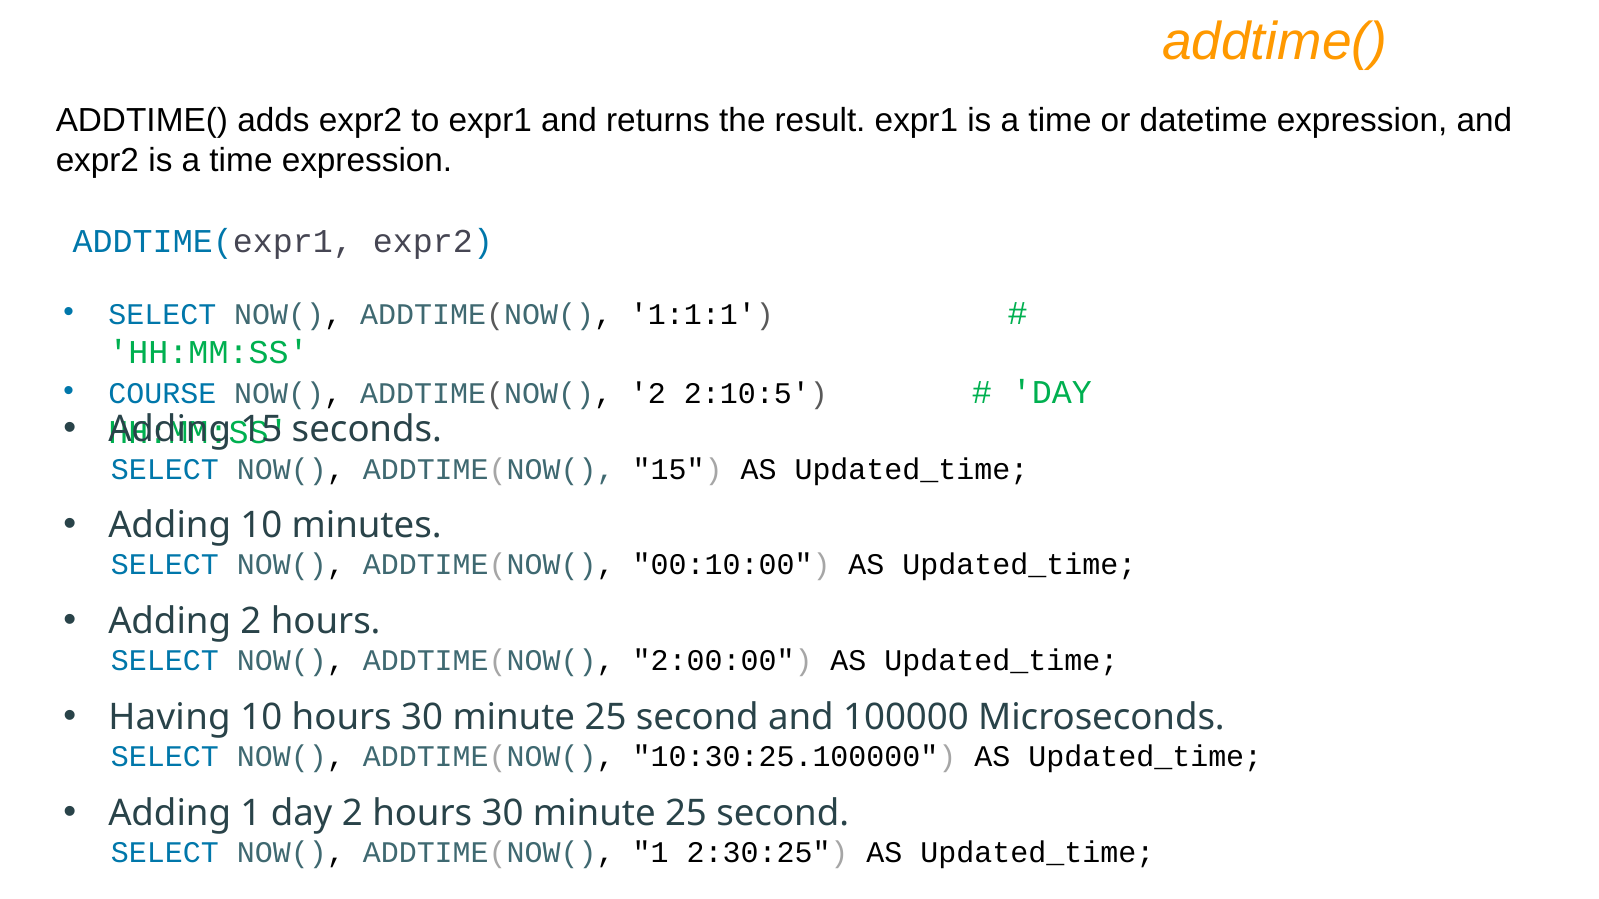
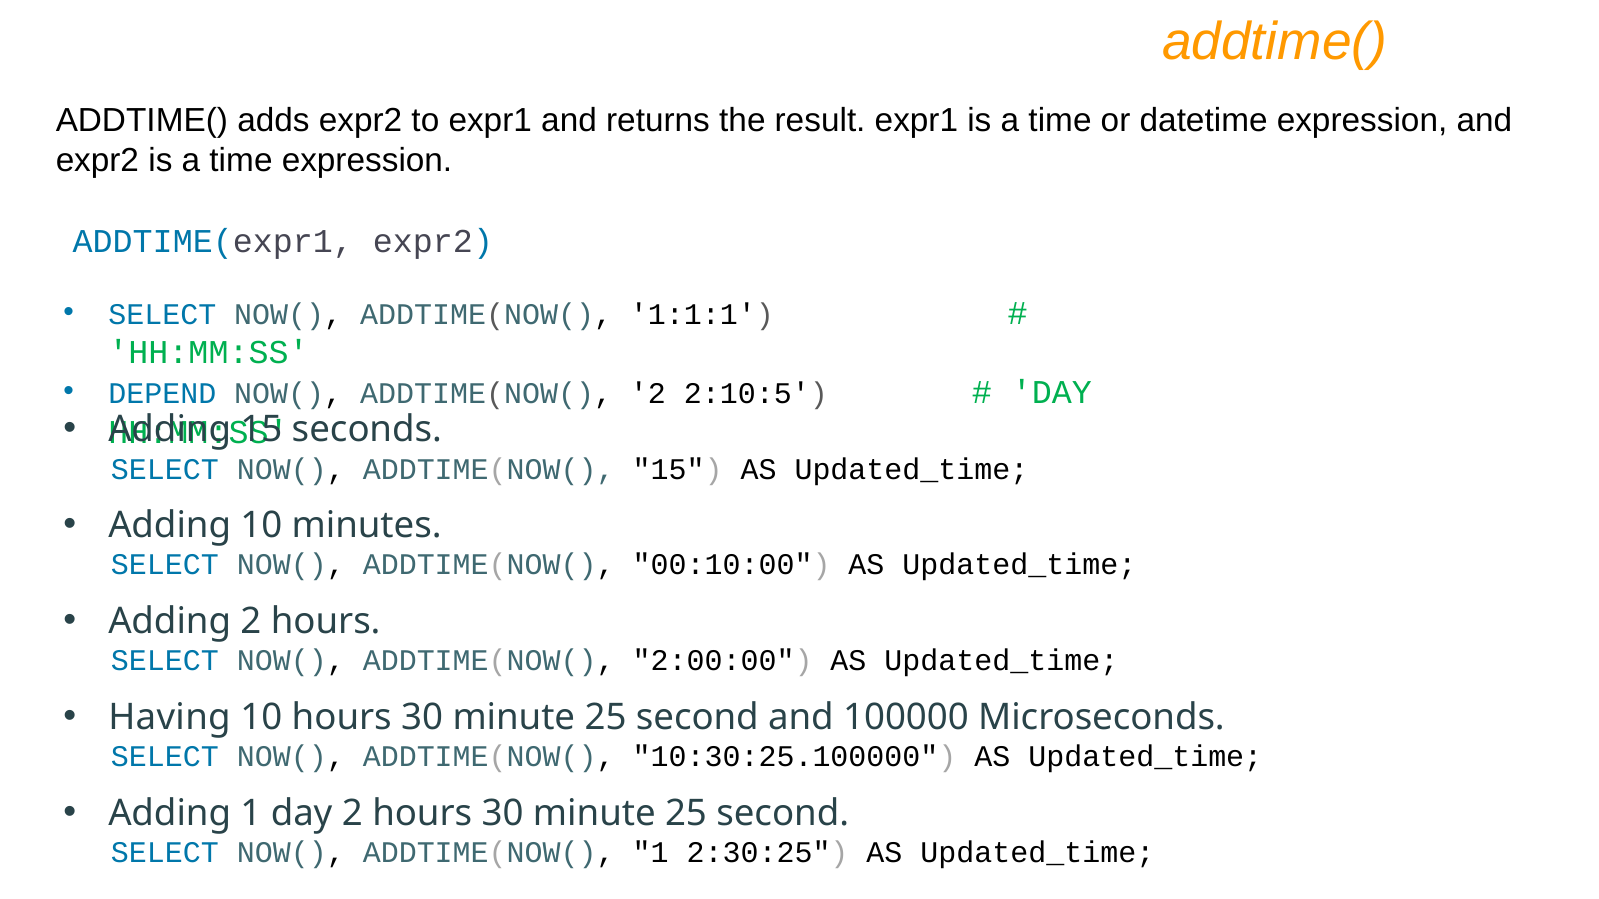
COURSE: COURSE -> DEPEND (162, 394)
